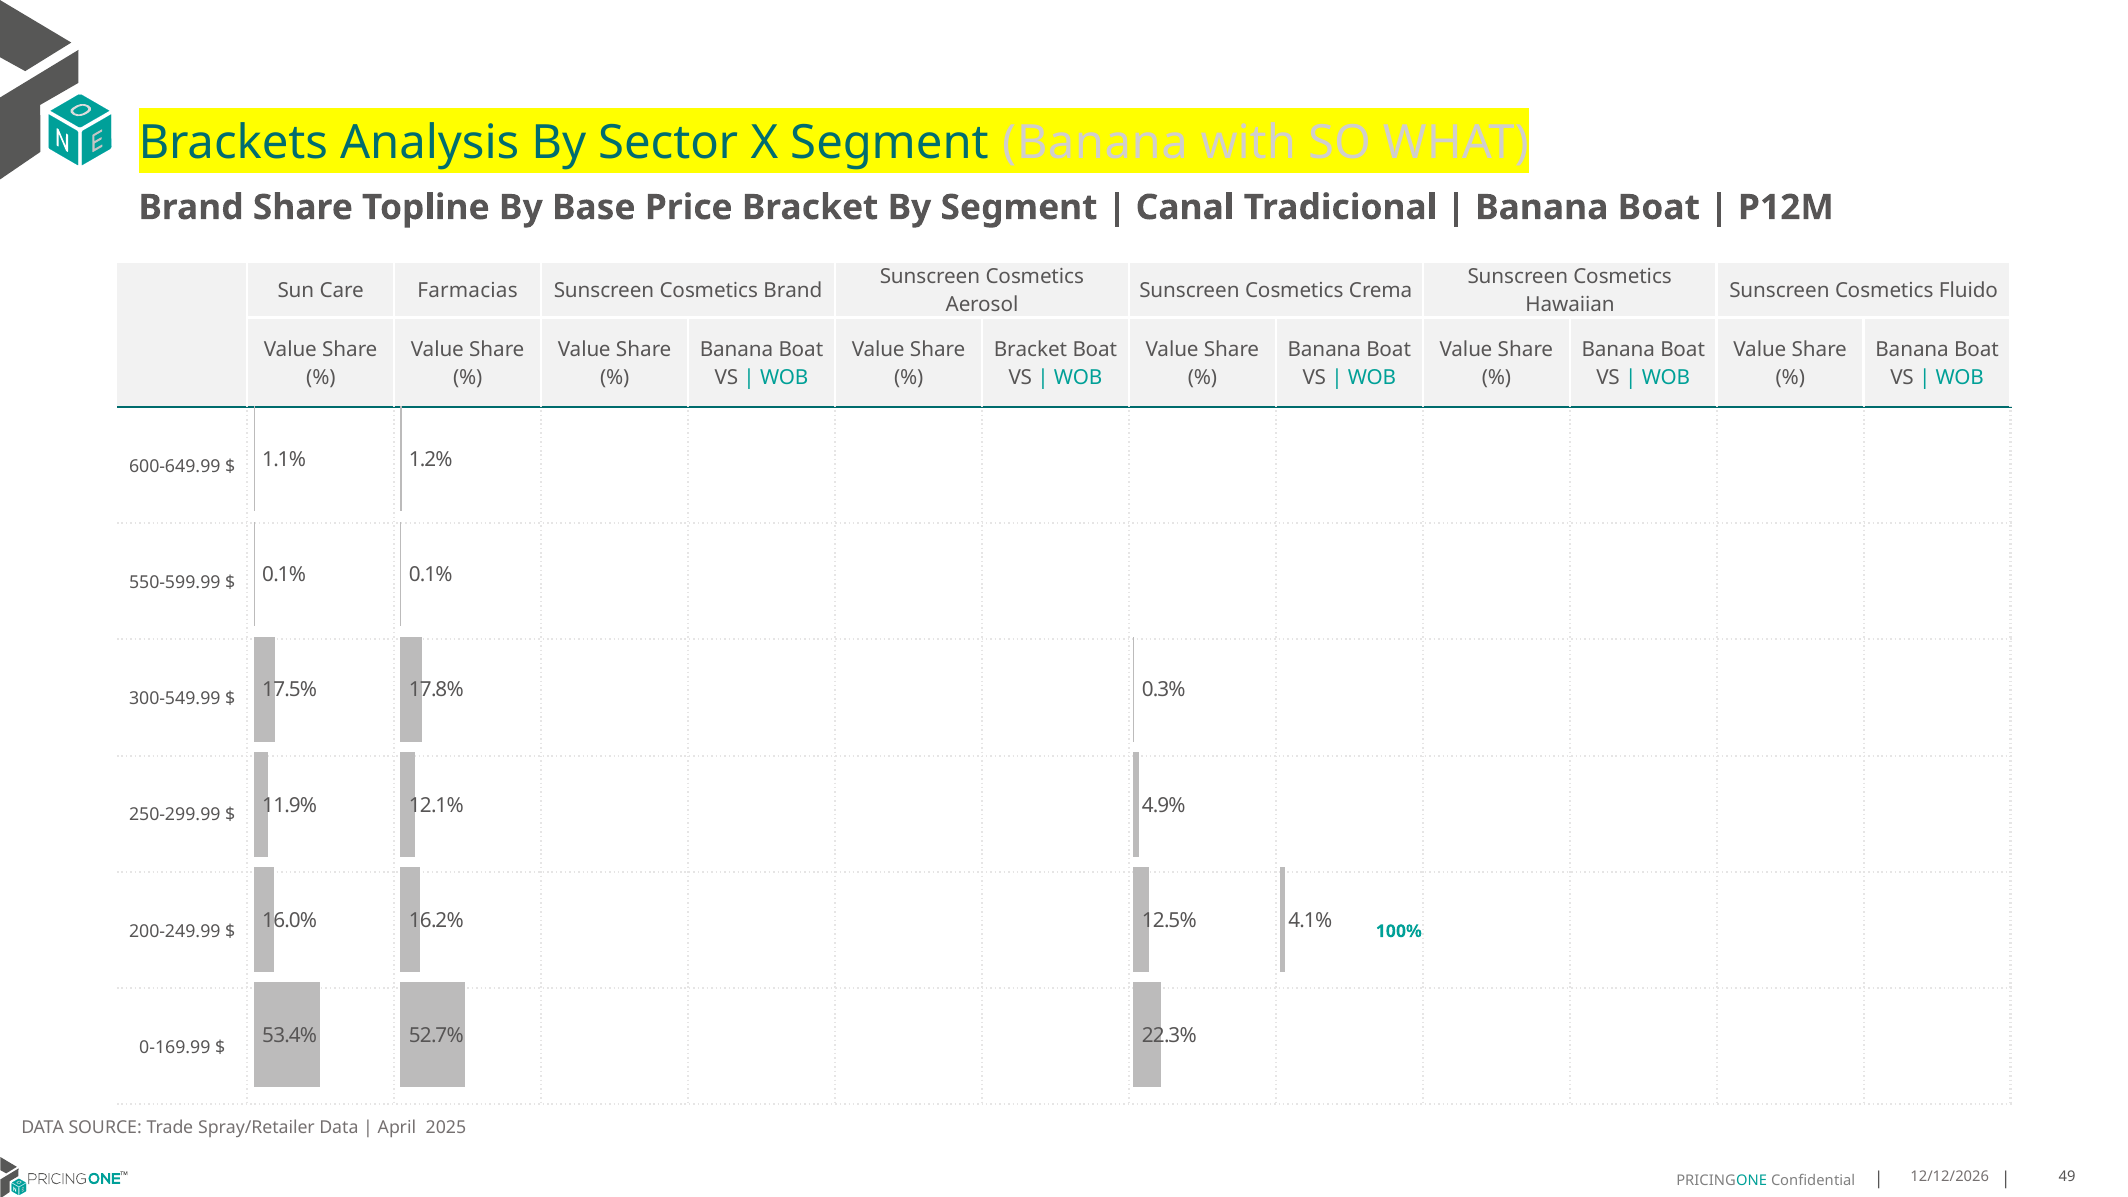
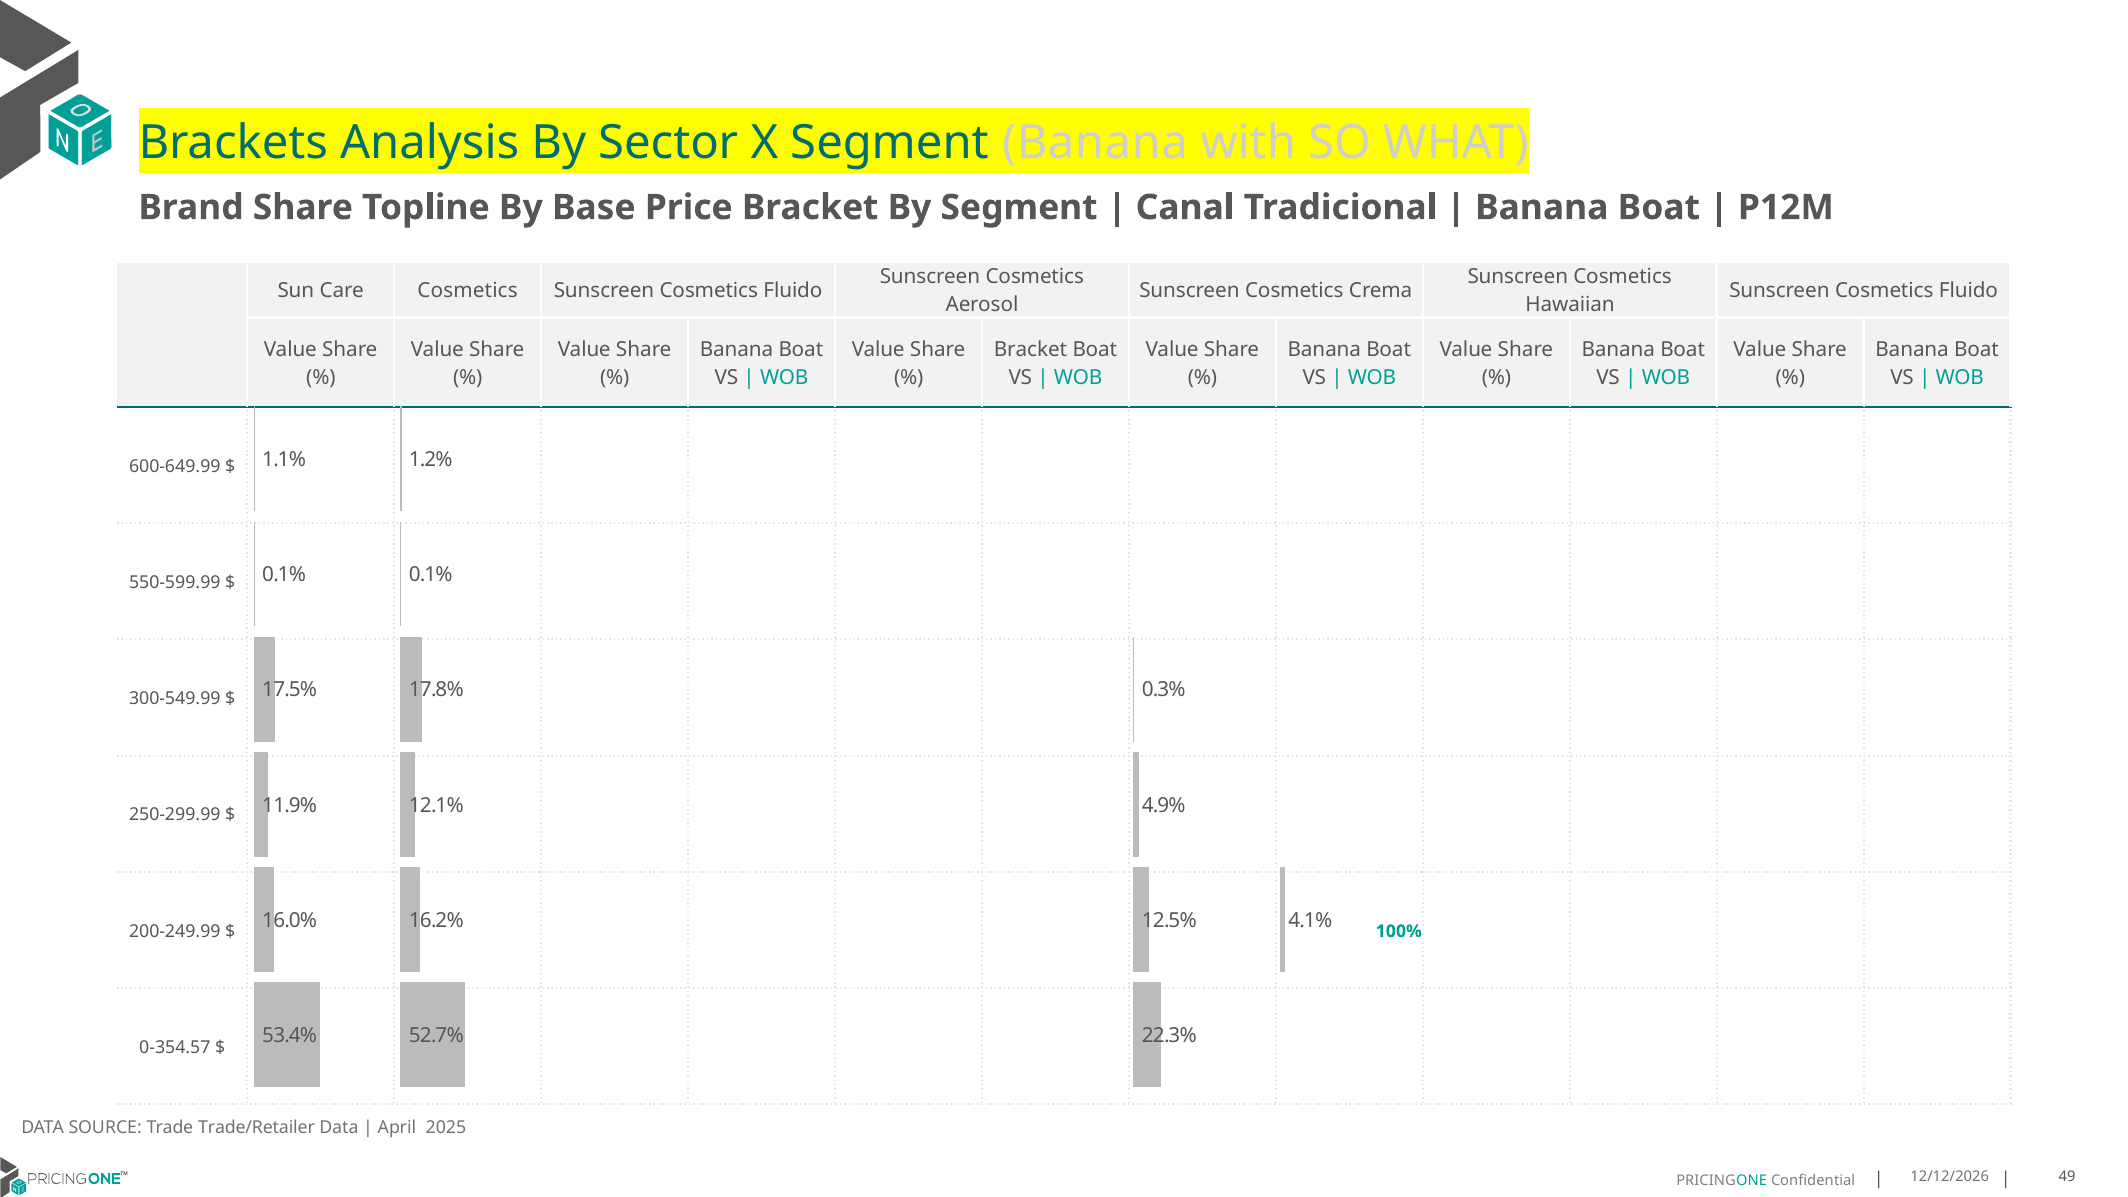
Care Farmacias: Farmacias -> Cosmetics (468, 291)
Brand: Brand -> Fluido (793, 291)
0-169.99: 0-169.99 -> 0-354.57 (175, 1047)
Spray/Retailer: Spray/Retailer -> Trade/Retailer (257, 1127)
